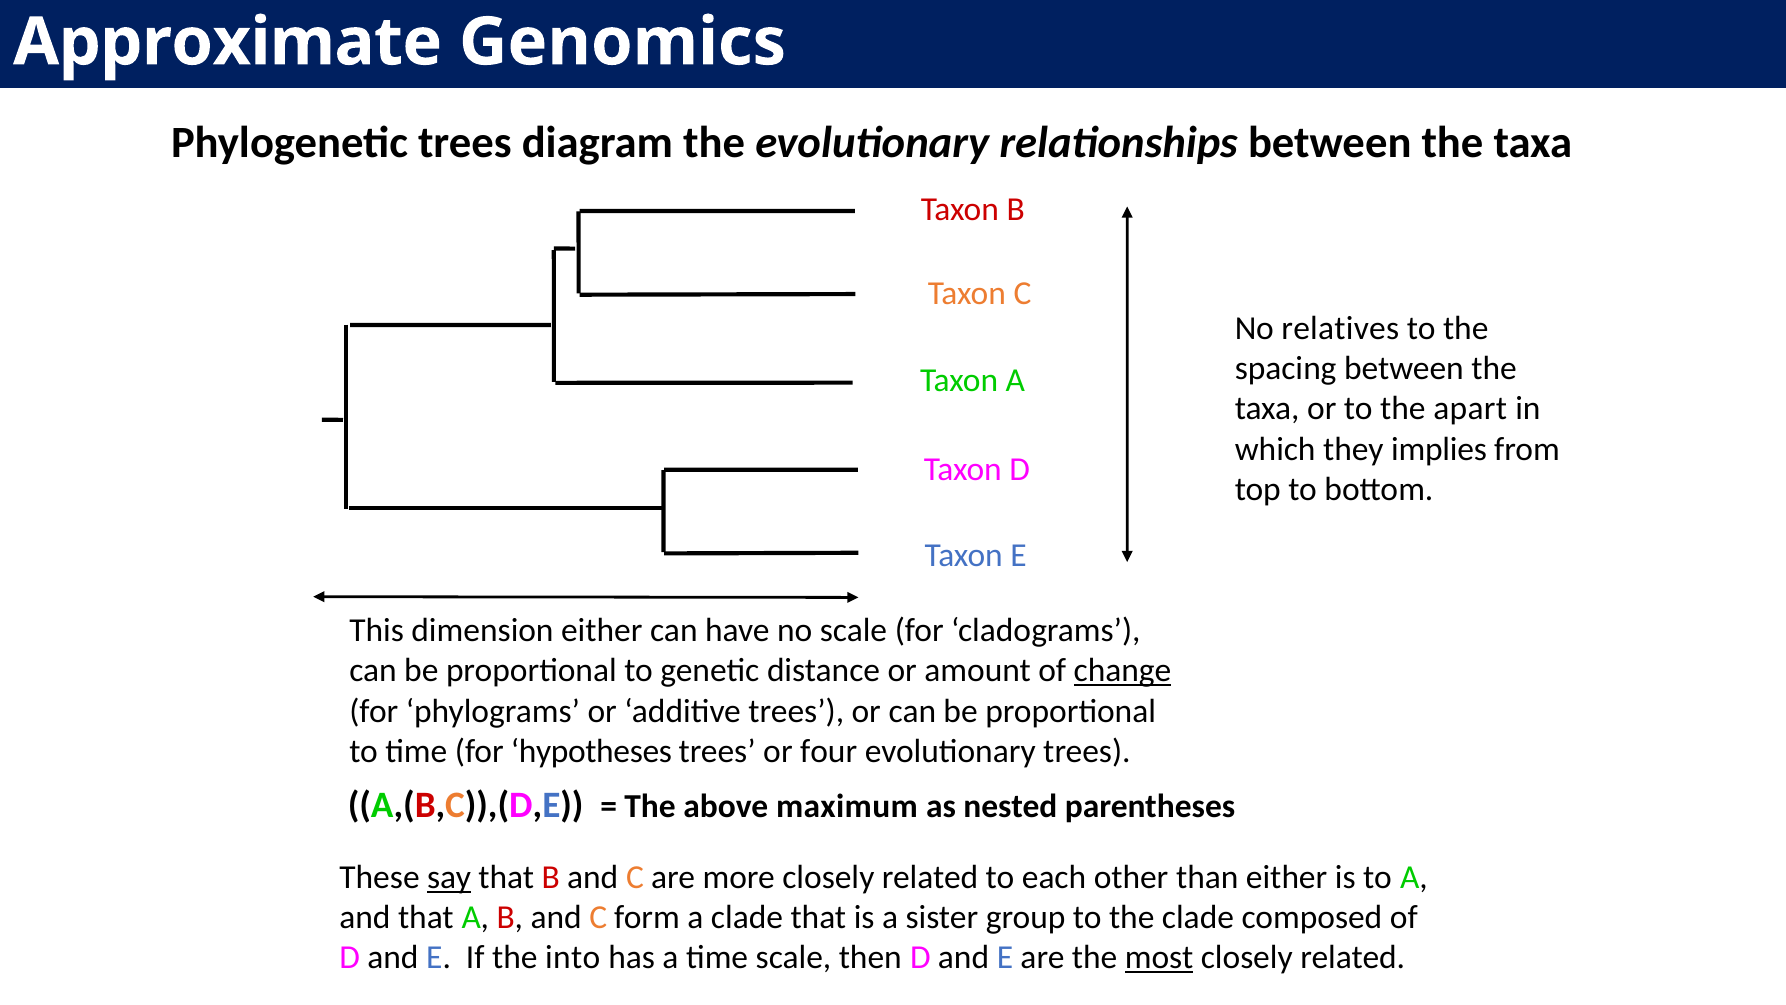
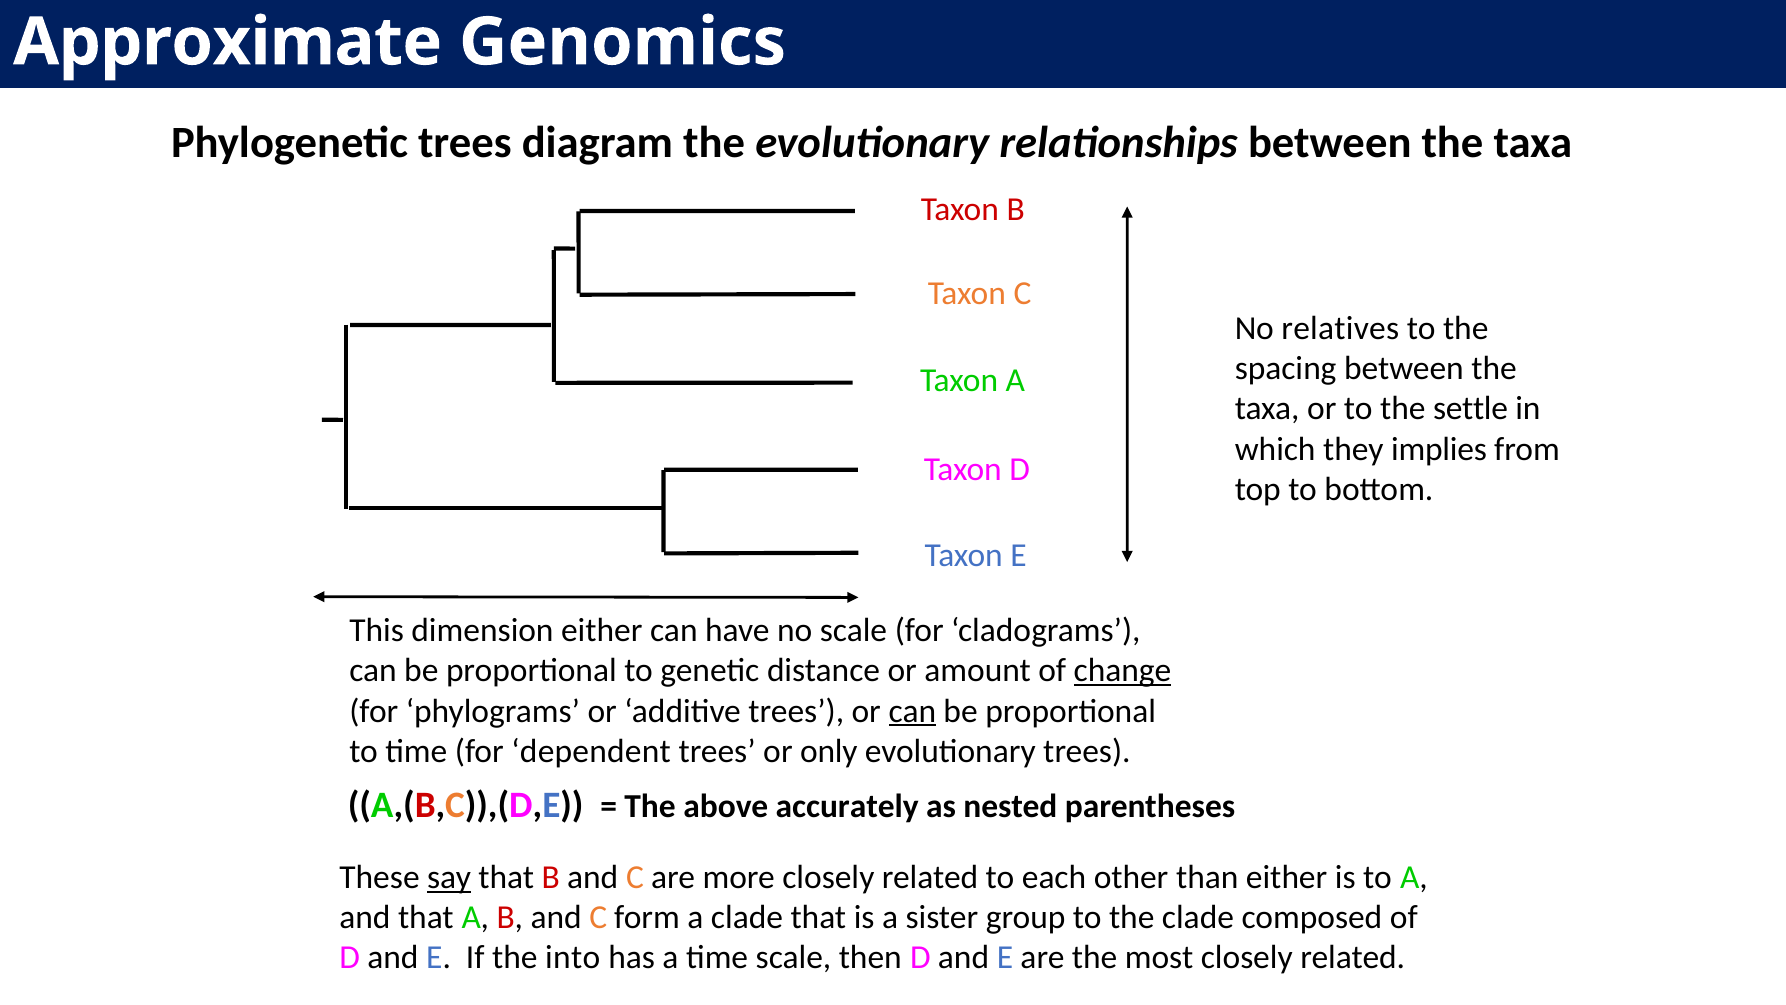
apart: apart -> settle (1471, 409)
can underline: none -> present (912, 711)
hypotheses: hypotheses -> dependent (591, 751)
four: four -> only (829, 751)
maximum: maximum -> accurately (847, 806)
most underline: present -> none (1159, 957)
